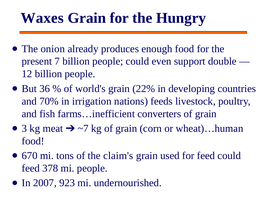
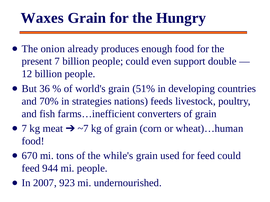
22%: 22% -> 51% (144, 89)
irrigation: irrigation -> strategies (92, 101)
3: 3 -> 7 (24, 129)
claim's: claim's -> while's (118, 156)
378: 378 -> 944 (50, 169)
